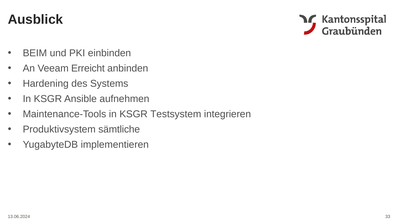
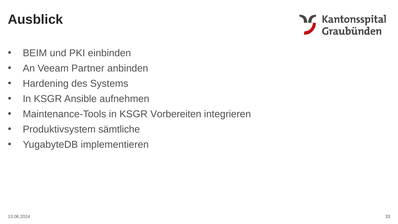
Erreicht: Erreicht -> Partner (88, 68)
Testsystem: Testsystem -> Vorbereiten (176, 114)
